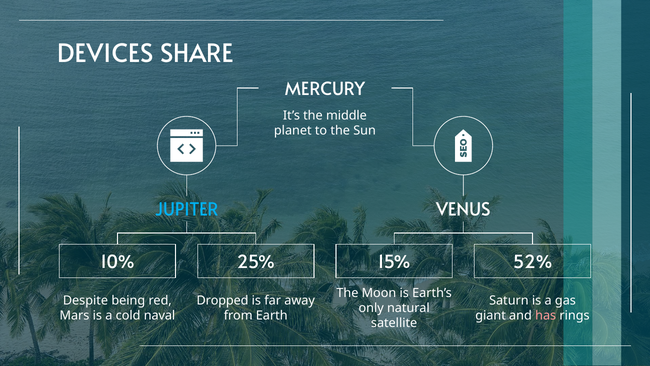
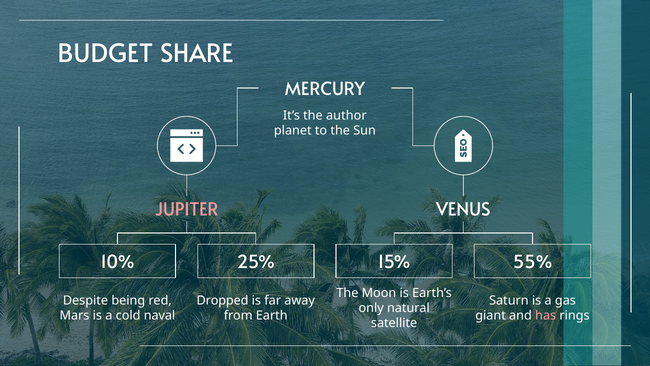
DEVICES: DEVICES -> BUDGET (105, 54)
middle: middle -> author (346, 115)
JUPITER colour: light blue -> pink (187, 210)
52%: 52% -> 55% (533, 262)
